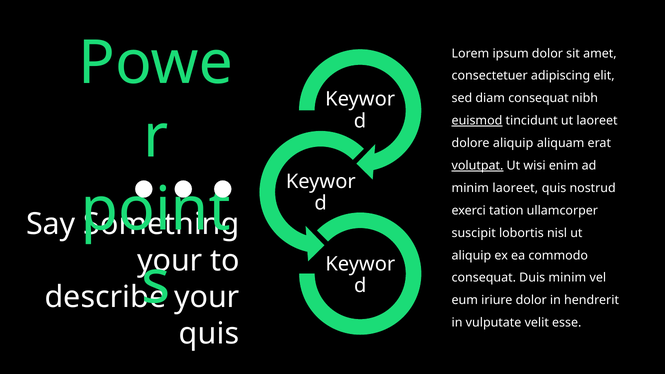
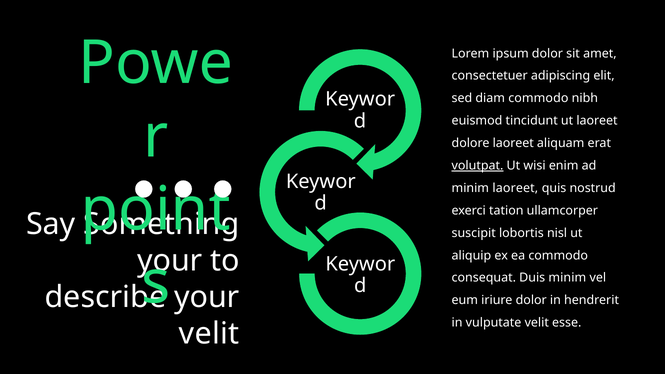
diam consequat: consequat -> commodo (538, 98)
euismod underline: present -> none (477, 121)
dolore aliquip: aliquip -> laoreet (513, 143)
quis: quis -> velit (209, 334)
